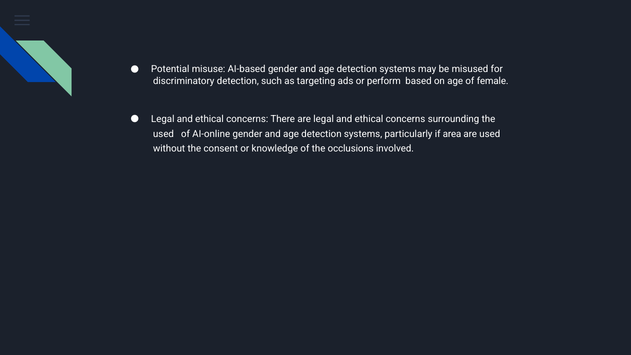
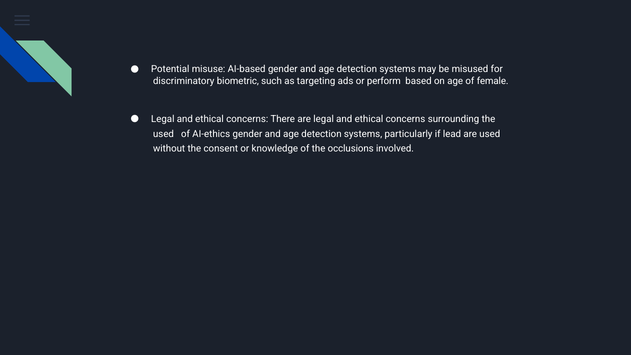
discriminatory detection: detection -> biometric (238, 81)
AI-online: AI-online -> AI-ethics (211, 134)
area: area -> lead (452, 134)
